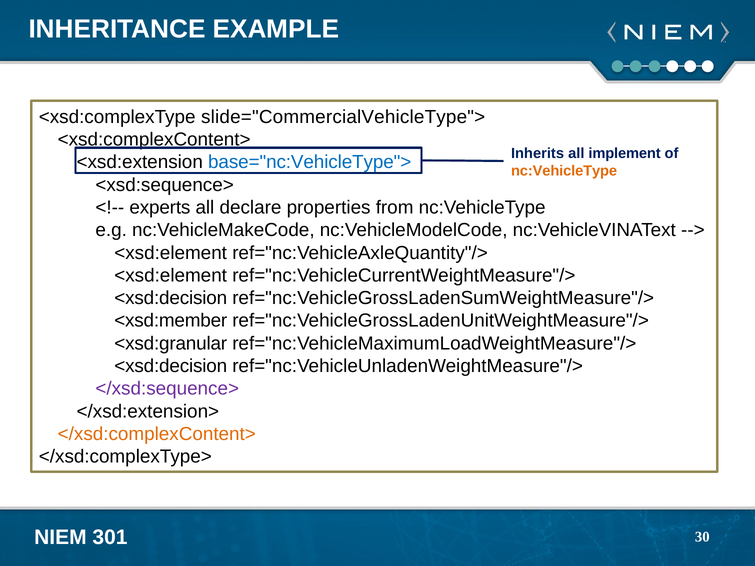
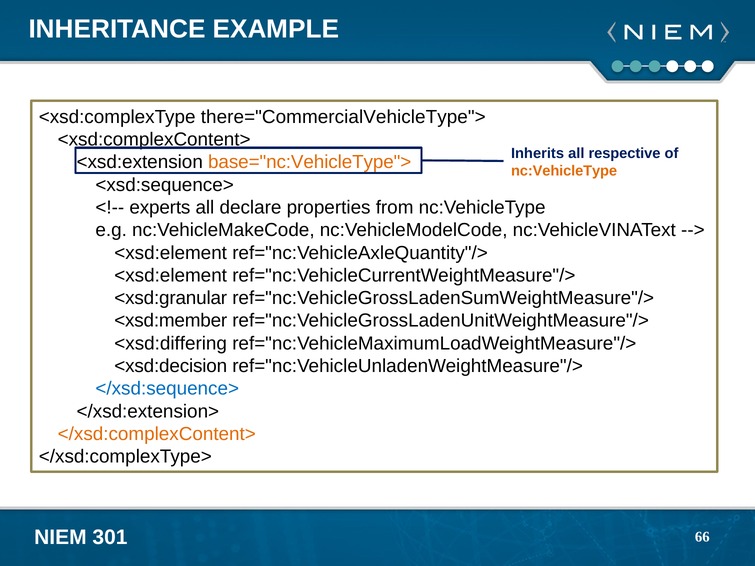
slide="CommercialVehicleType">: slide="CommercialVehicleType"> -> there="CommercialVehicleType"> (343, 117)
implement: implement -> respective (625, 153)
base="nc:VehicleType"> colour: blue -> orange (310, 162)
<xsd:decision: <xsd:decision -> <xsd:granular (171, 298)
<xsd:granular: <xsd:granular -> <xsd:differing (171, 344)
</xsd:sequence> colour: purple -> blue (167, 389)
30: 30 -> 66 (702, 537)
